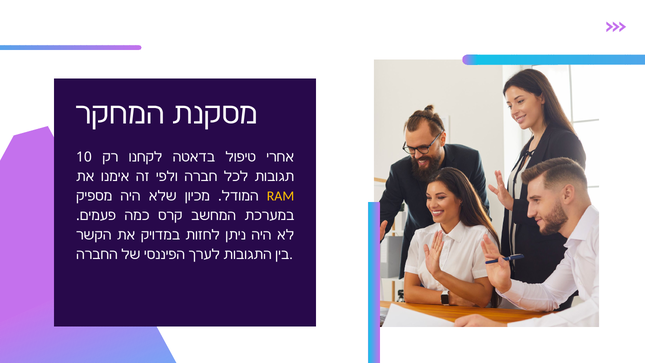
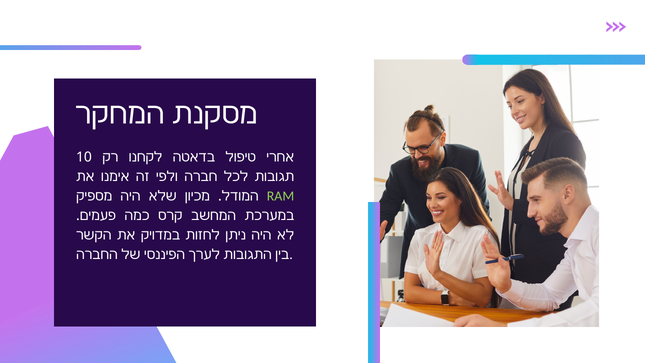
RAM colour: yellow -> light green (281, 196)
